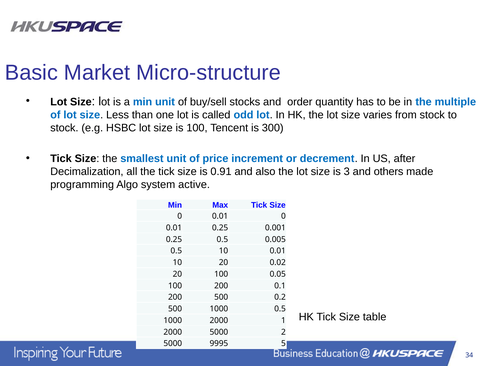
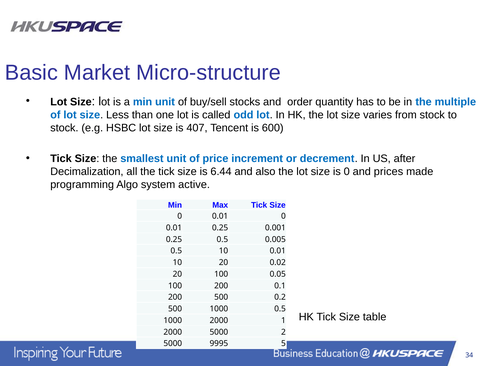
is 100: 100 -> 407 (197, 128)
300: 300 -> 600 (273, 128)
0.91: 0.91 -> 6.44 (221, 171)
is 3: 3 -> 0 (347, 171)
others: others -> prices (388, 171)
